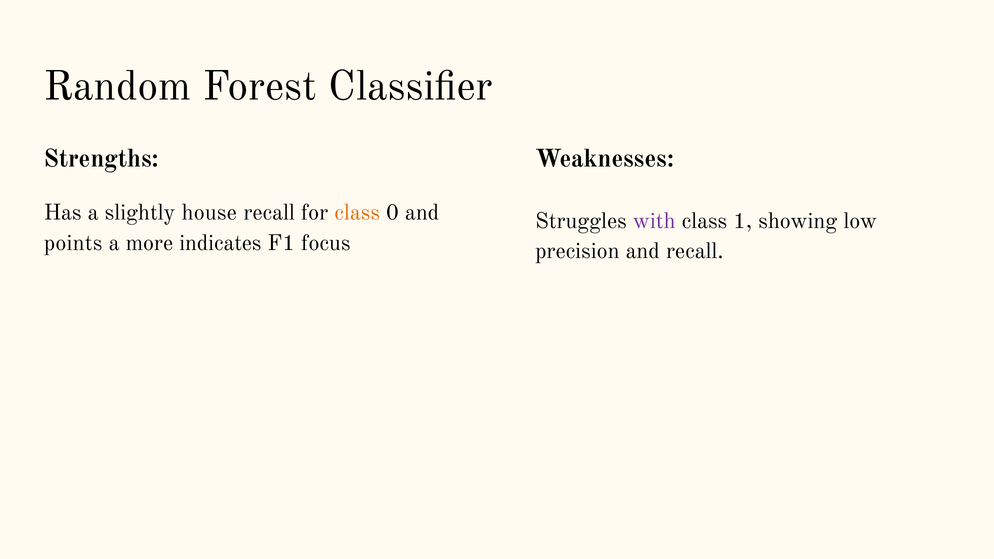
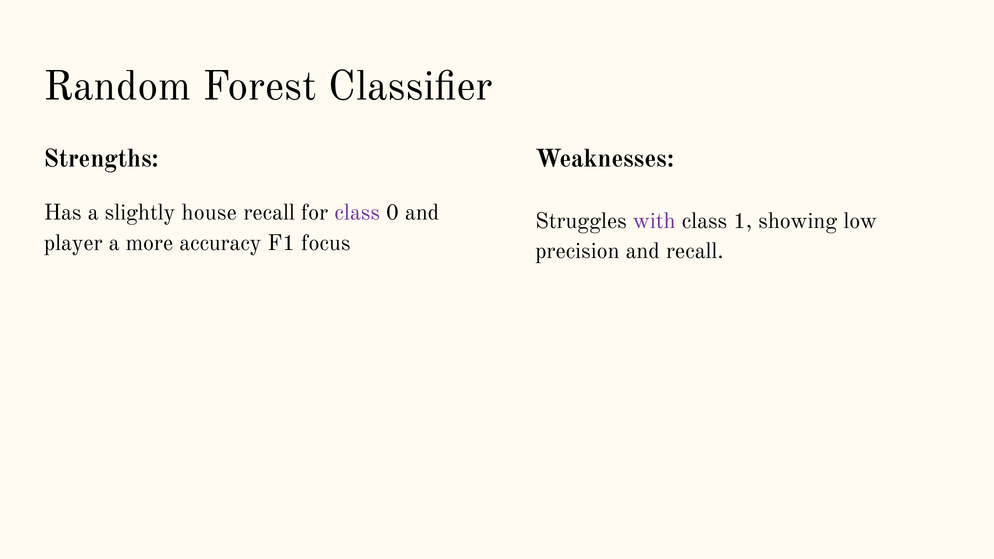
class colour: orange -> purple (357, 212)
points: points -> player (73, 243)
indicates: indicates -> accuracy (220, 243)
